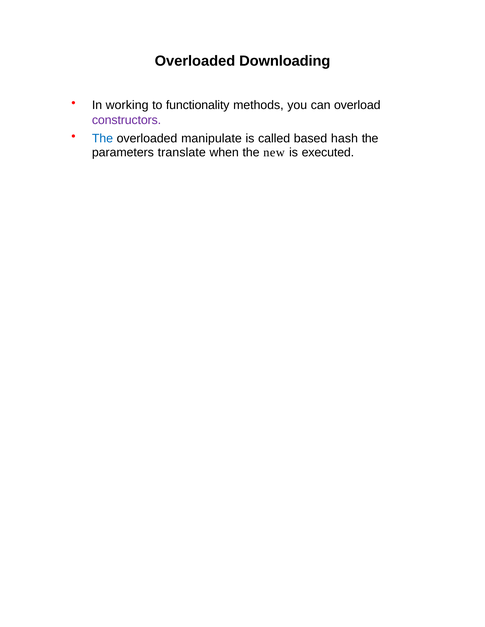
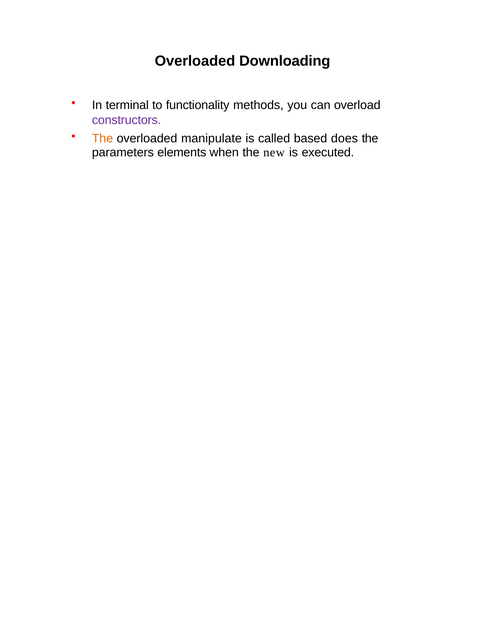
working: working -> terminal (127, 105)
The colour: blue -> orange (102, 139)
hash: hash -> does (344, 139)
translate: translate -> elements (182, 153)
